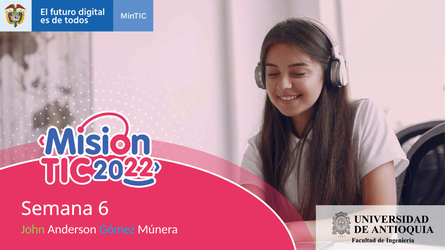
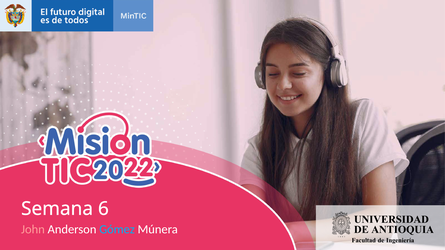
John colour: light green -> pink (33, 230)
